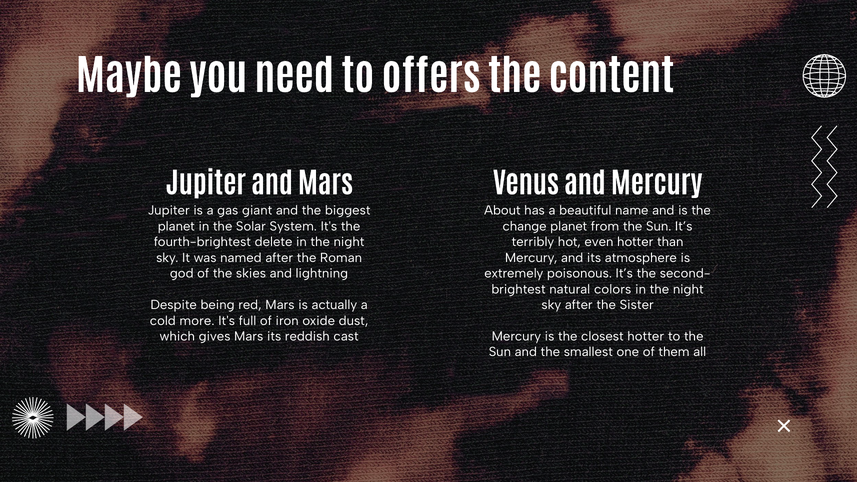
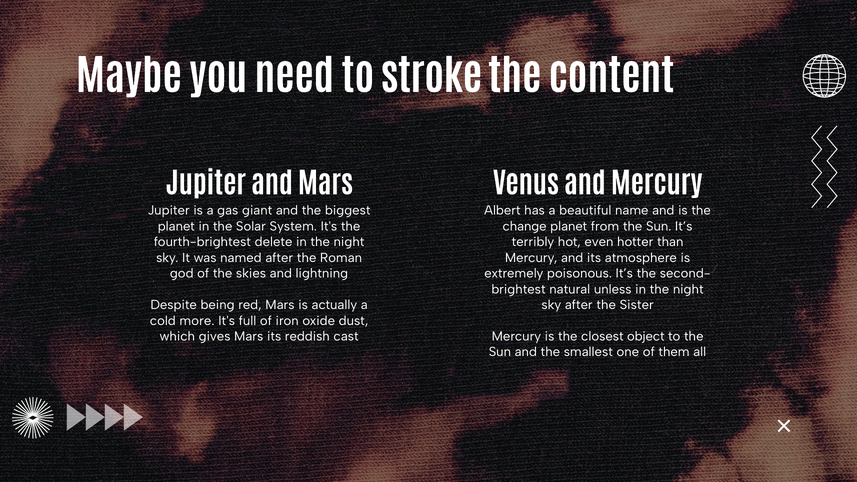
offers: offers -> stroke (431, 78)
About: About -> Albert (502, 211)
colors: colors -> unless (613, 289)
closest hotter: hotter -> object (646, 336)
